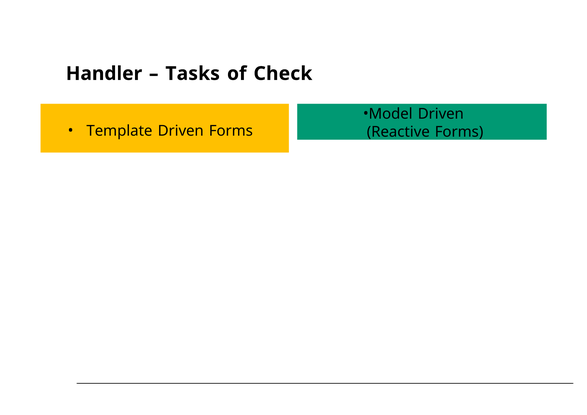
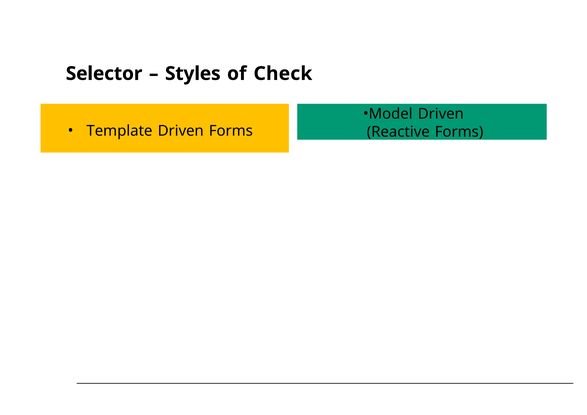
Handler: Handler -> Selector (104, 74)
Tasks: Tasks -> Styles (193, 74)
